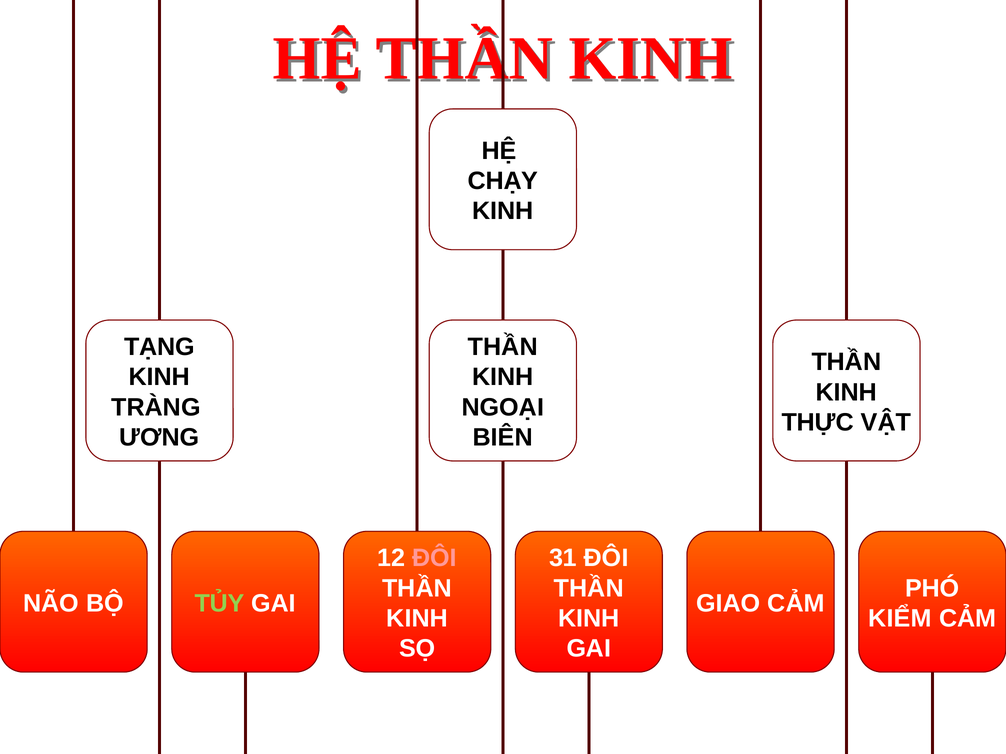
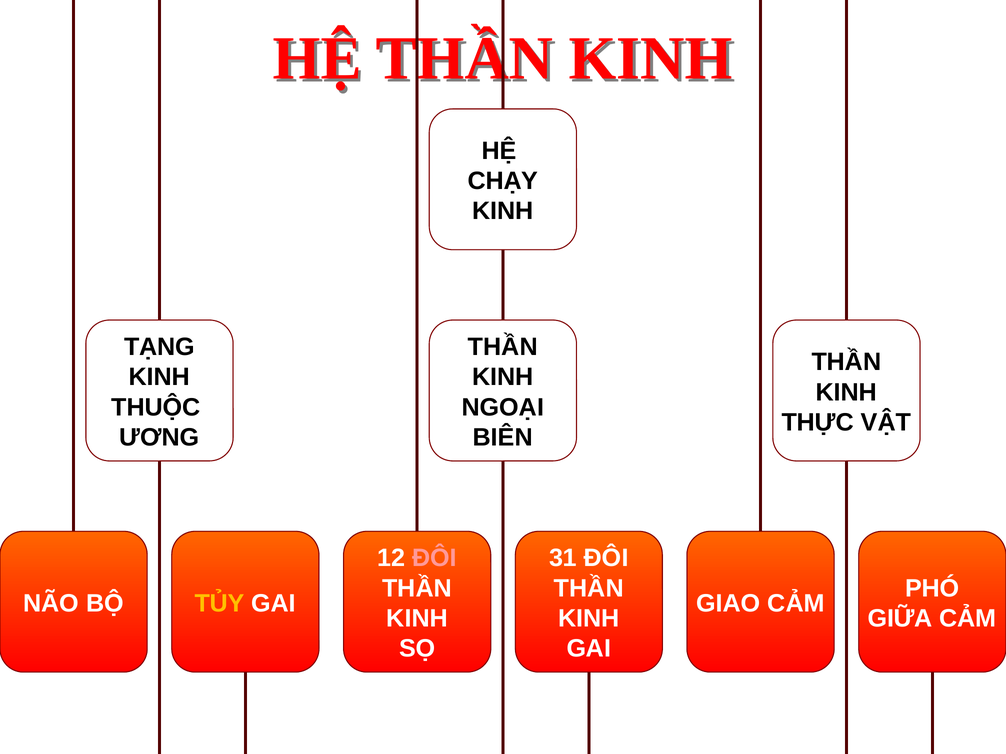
TRÀNG: TRÀNG -> THUỘC (156, 408)
TỦY colour: light green -> yellow (220, 604)
KIỂM: KIỂM -> GIỮA (900, 619)
